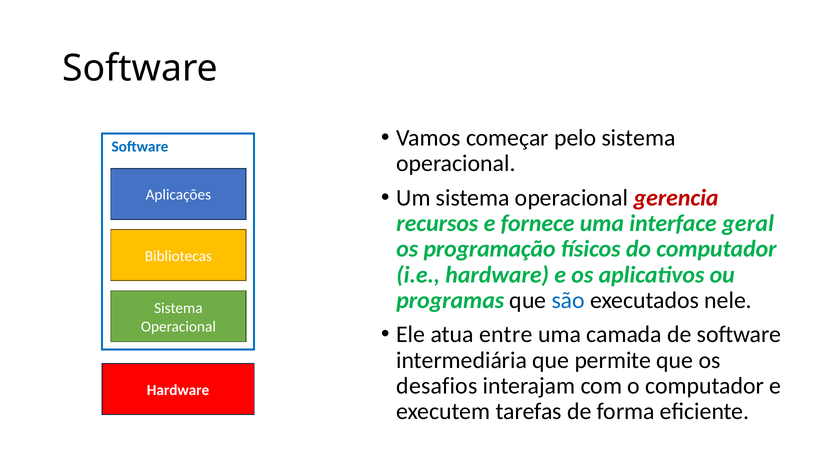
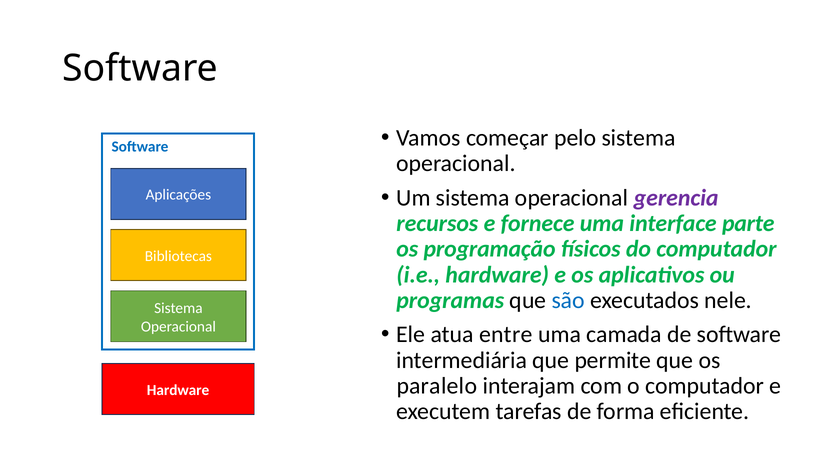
gerencia colour: red -> purple (676, 198)
geral: geral -> parte (748, 223)
desafios: desafios -> paralelo (437, 386)
